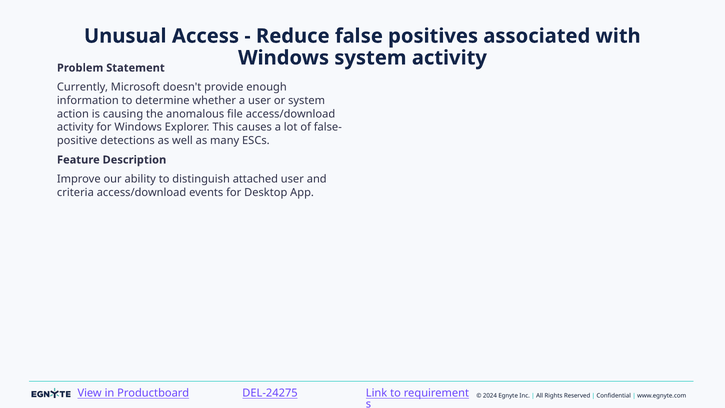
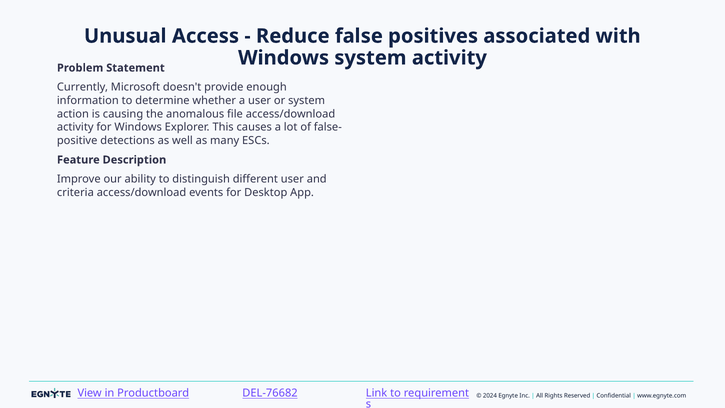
attached: attached -> different (255, 179)
DEL-24275: DEL-24275 -> DEL-76682 (270, 393)
